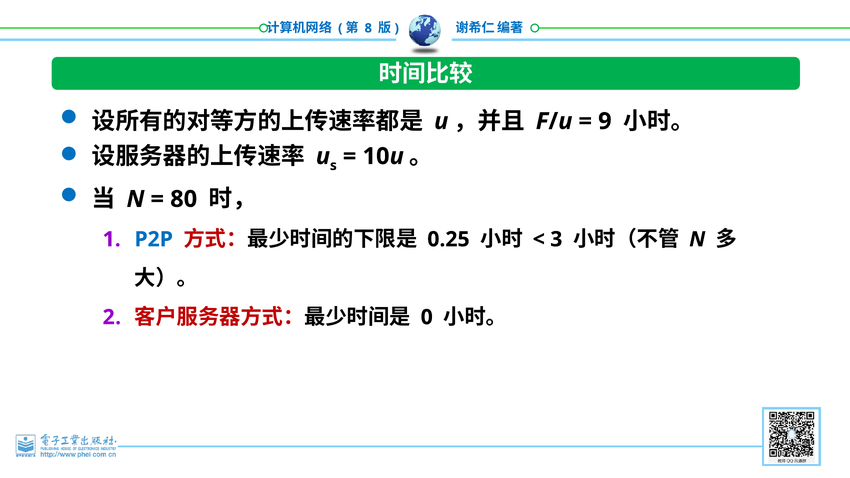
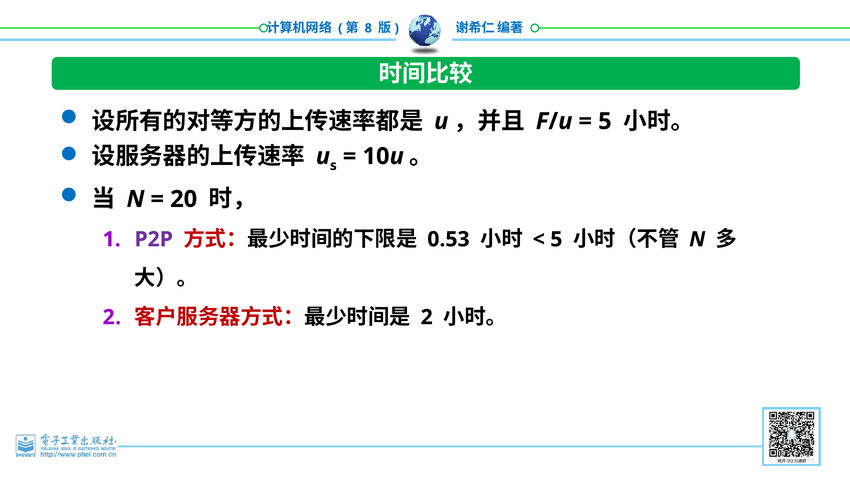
9: 9 -> 5 (605, 121)
80: 80 -> 20 (184, 199)
P2P colour: blue -> purple (154, 239)
0.25: 0.25 -> 0.53 (448, 239)
3: 3 -> 5 (556, 239)
0: 0 -> 2 (427, 317)
